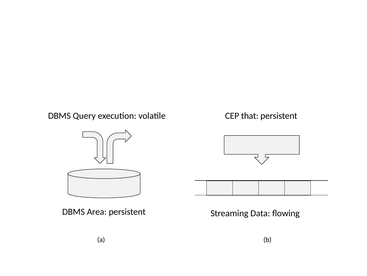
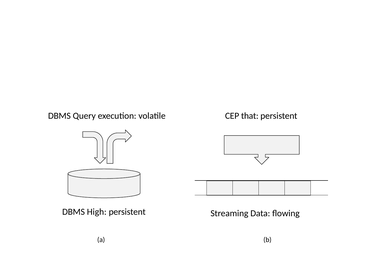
Area: Area -> High (97, 211)
